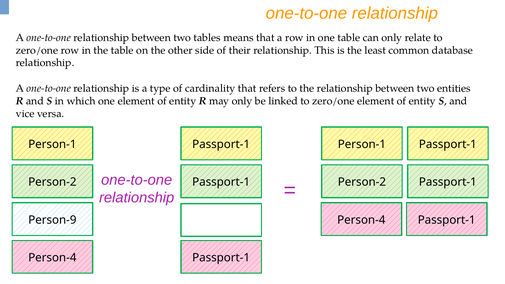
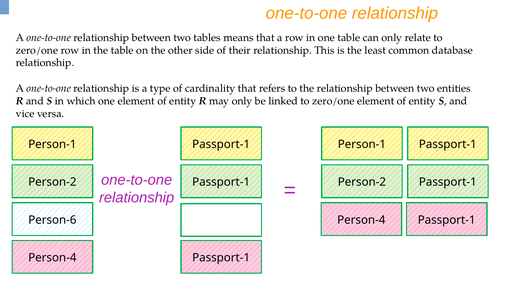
Person-9: Person-9 -> Person-6 (52, 220)
